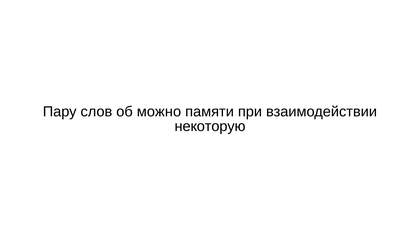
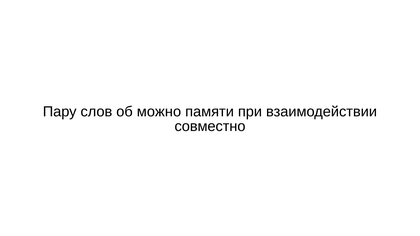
некоторую: некоторую -> совместно (210, 126)
